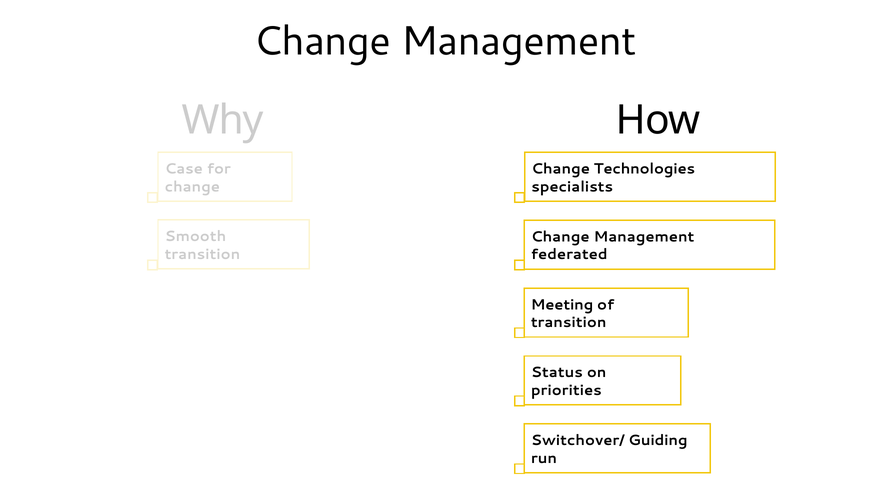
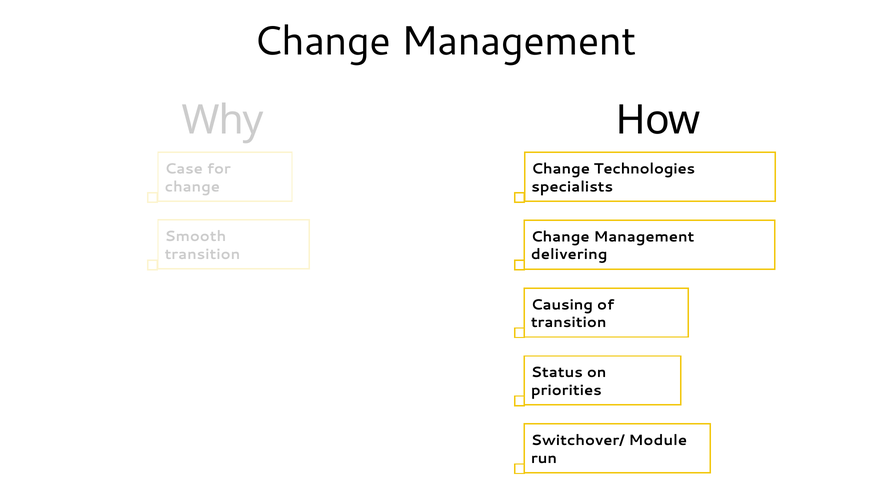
federated: federated -> delivering (569, 254)
Meeting: Meeting -> Causing (562, 304)
Guiding: Guiding -> Module (658, 440)
